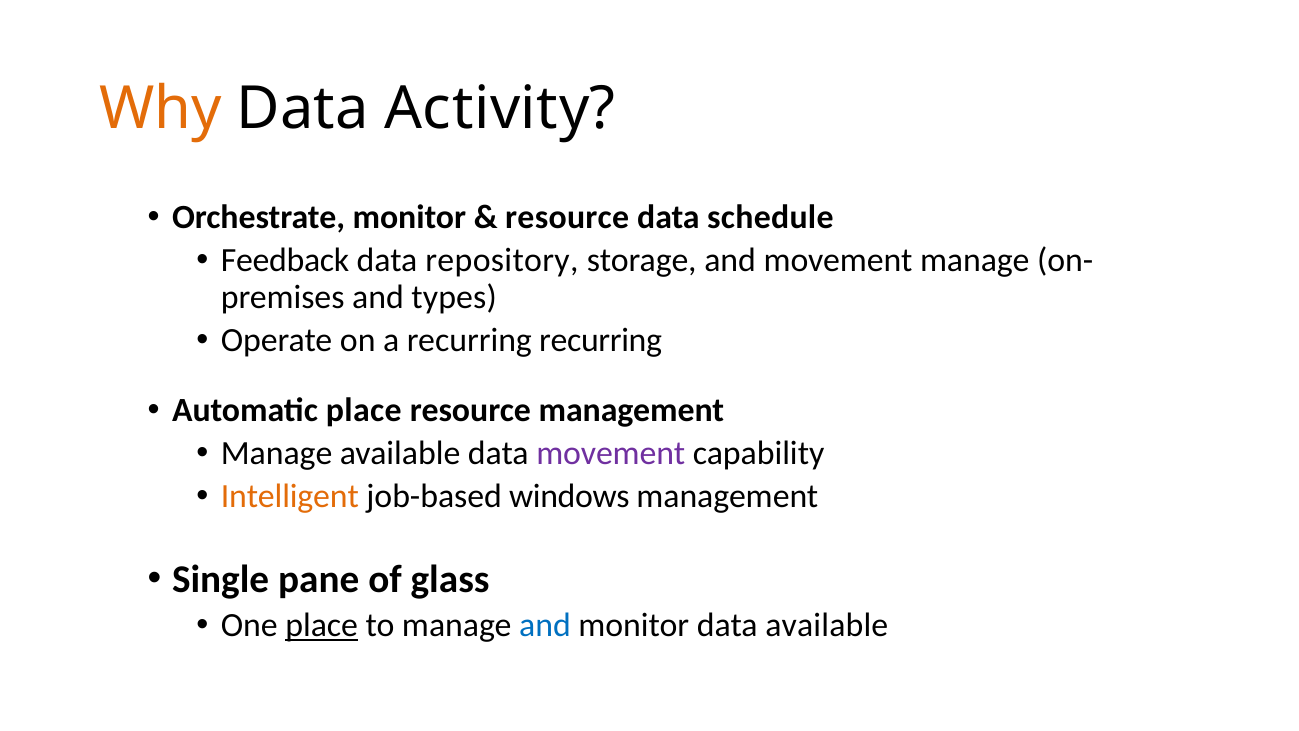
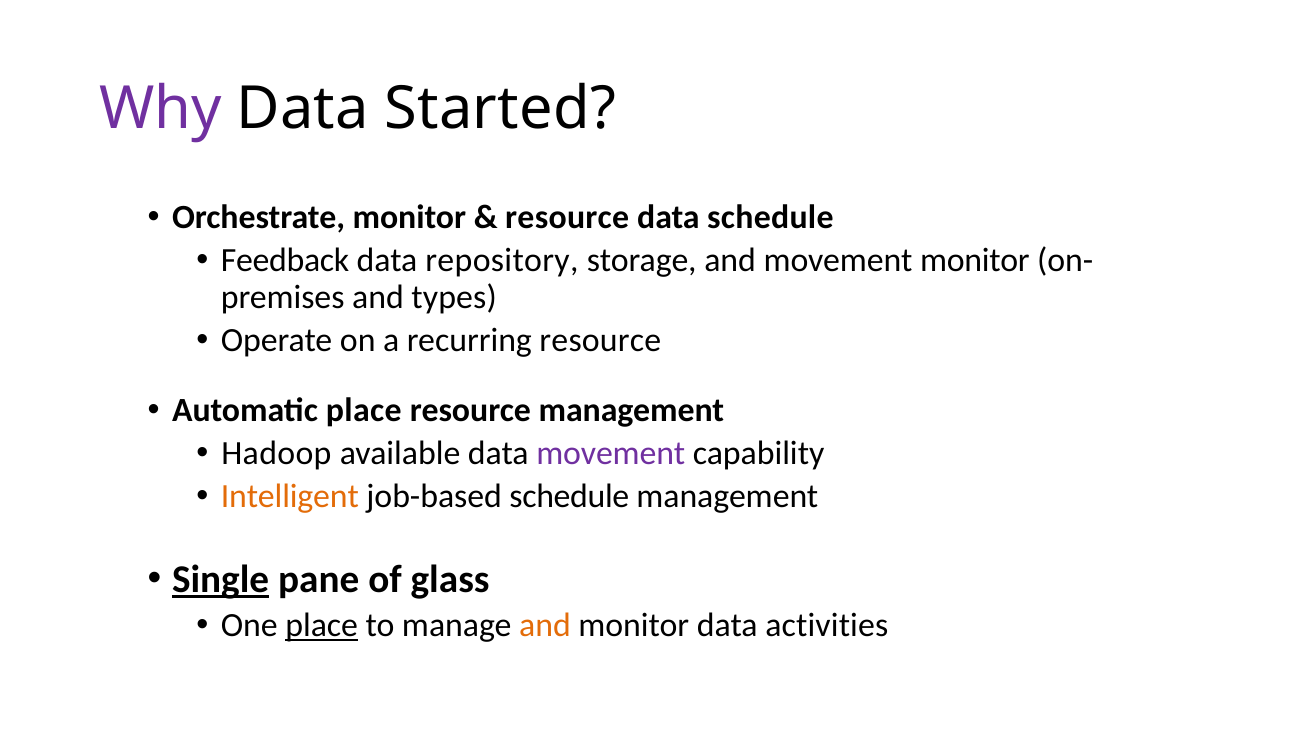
Why colour: orange -> purple (160, 109)
Activity: Activity -> Started (500, 109)
movement manage: manage -> monitor (975, 261)
recurring recurring: recurring -> resource (600, 340)
Manage: Manage -> Hadoop (276, 453)
job-based windows: windows -> schedule (569, 497)
Single underline: none -> present (221, 579)
and colour: blue -> orange (545, 625)
data available: available -> activities (827, 625)
